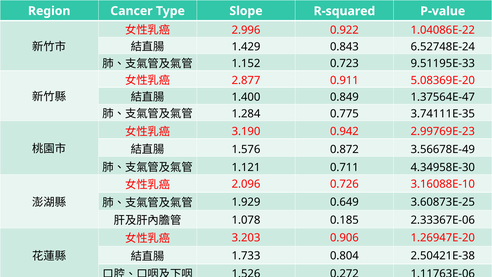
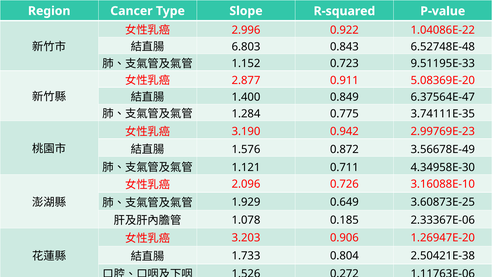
1.429: 1.429 -> 6.803 (246, 47)
6.52748E-24: 6.52748E-24 -> 6.52748E-48 (443, 47)
1.37564E-47: 1.37564E-47 -> 6.37564E-47 (443, 97)
